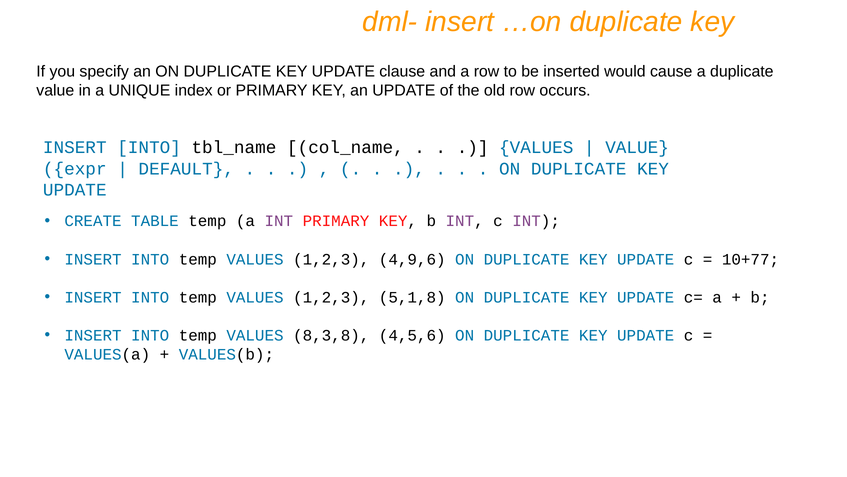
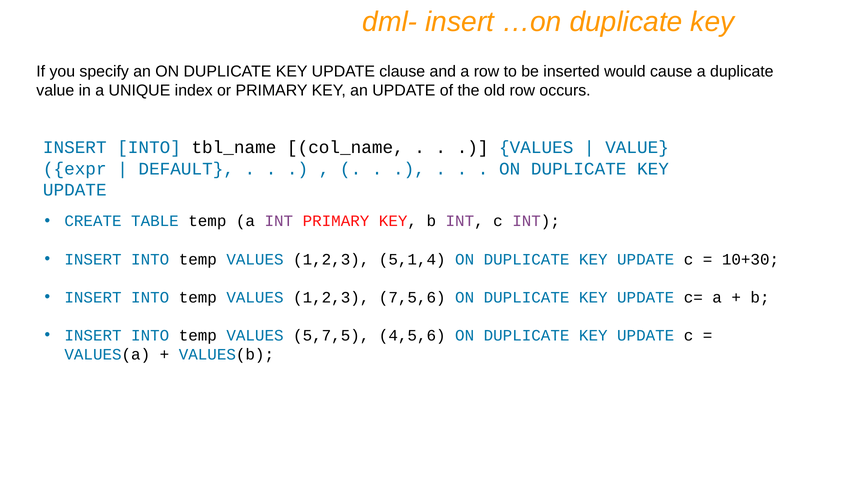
4,9,6: 4,9,6 -> 5,1,4 (412, 259)
10+77: 10+77 -> 10+30 (750, 259)
5,1,8: 5,1,8 -> 7,5,6 (412, 297)
8,3,8: 8,3,8 -> 5,7,5 (331, 335)
